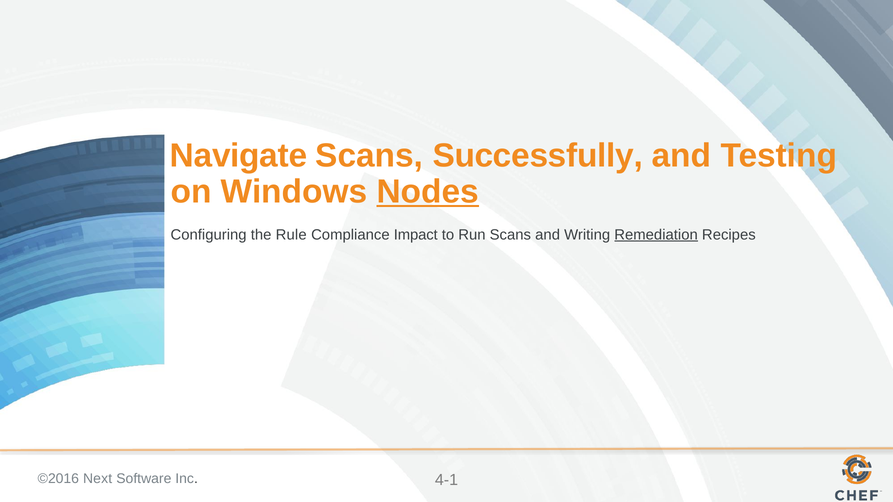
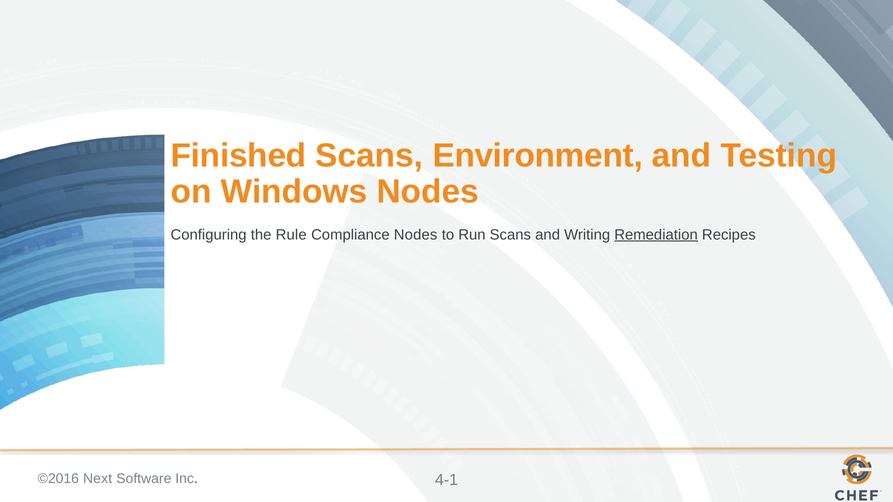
Navigate: Navigate -> Finished (239, 156)
Successfully: Successfully -> Environment (538, 156)
Nodes underline: present -> none (428, 192)
Compliance Impact: Impact -> Nodes (416, 235)
